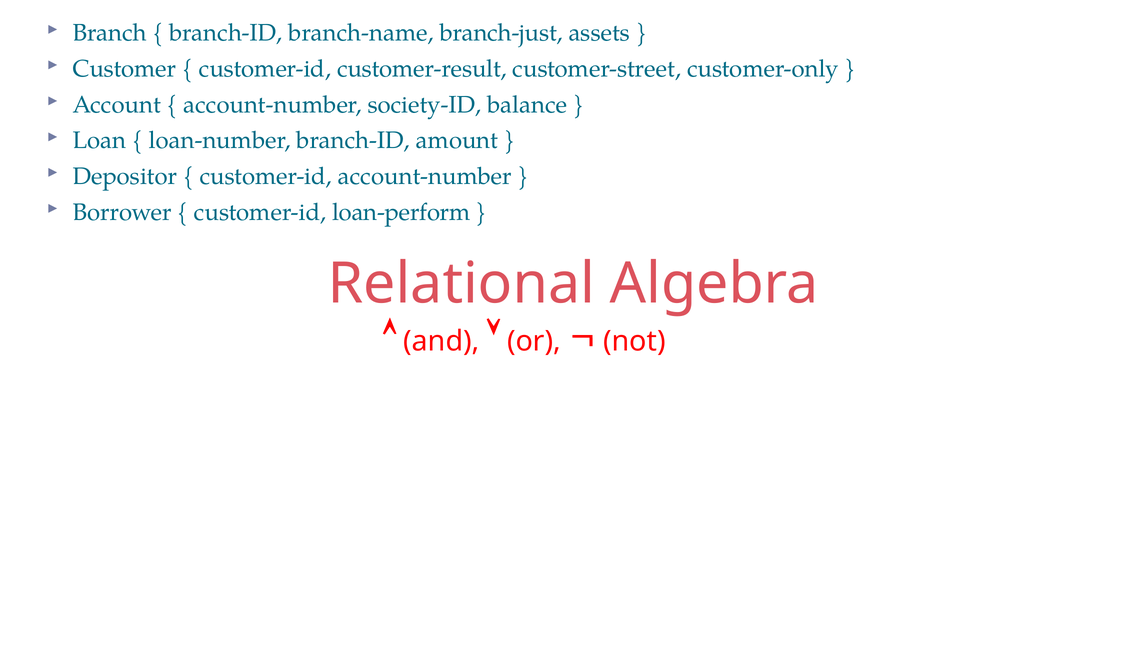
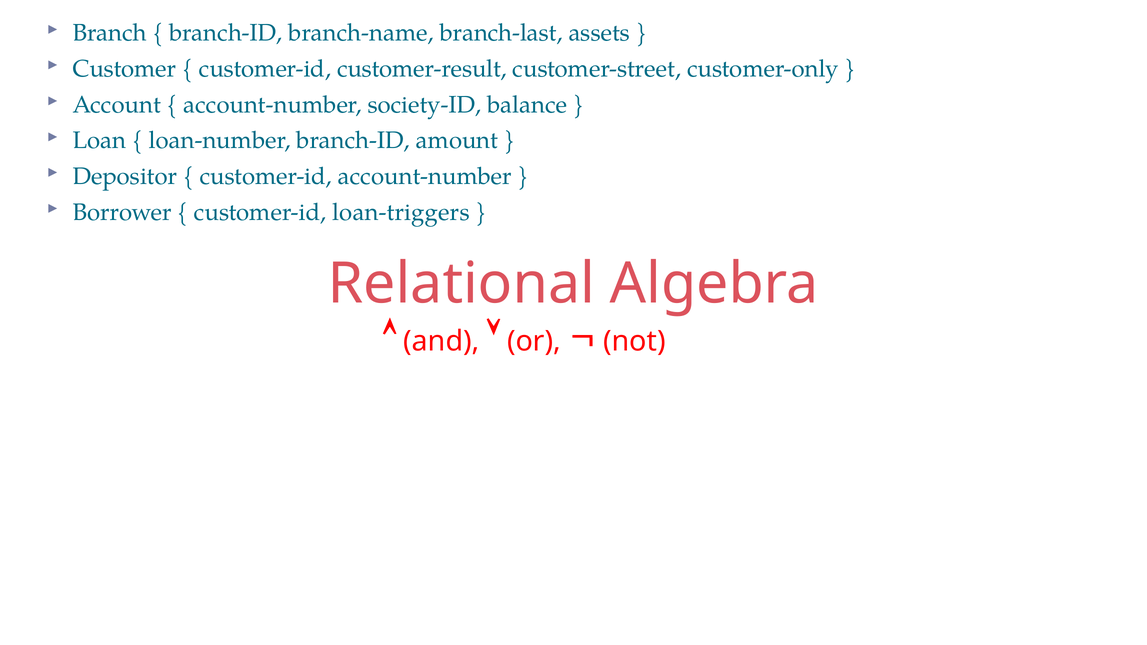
branch-just: branch-just -> branch-last (501, 33)
loan-perform: loan-perform -> loan-triggers (401, 212)
